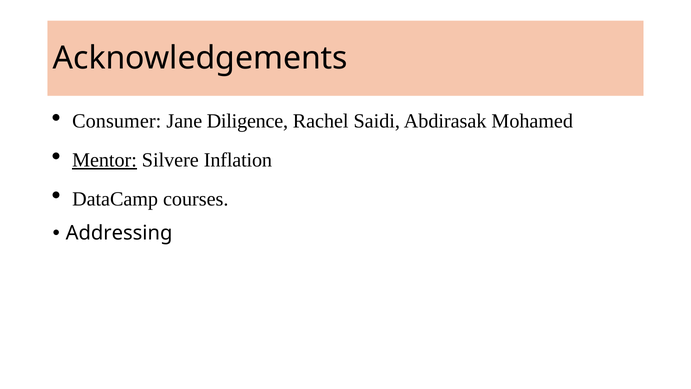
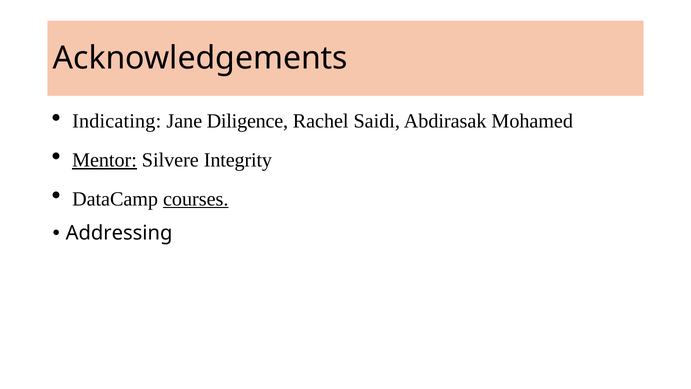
Consumer: Consumer -> Indicating (117, 121)
Inflation: Inflation -> Integrity (238, 160)
courses underline: none -> present (196, 199)
